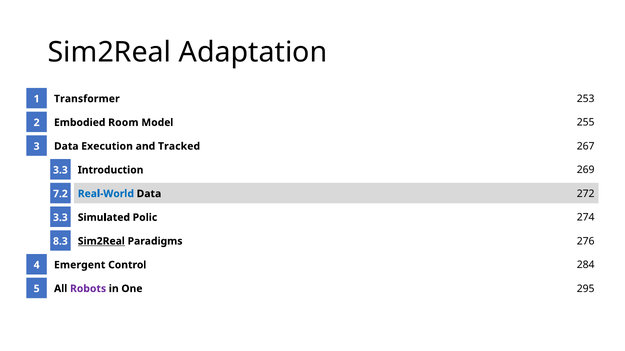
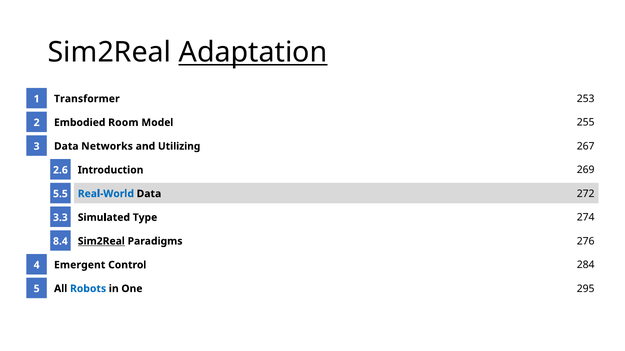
Adaptation underline: none -> present (253, 53)
Execution: Execution -> Networks (107, 146)
Tracked: Tracked -> Utilizing (179, 146)
3.3: 3.3 -> 2.6 (60, 170)
7.2: 7.2 -> 5.5 (60, 194)
Polic: Polic -> Type (145, 218)
8.3: 8.3 -> 8.4 (60, 242)
Robots colour: purple -> blue (88, 289)
